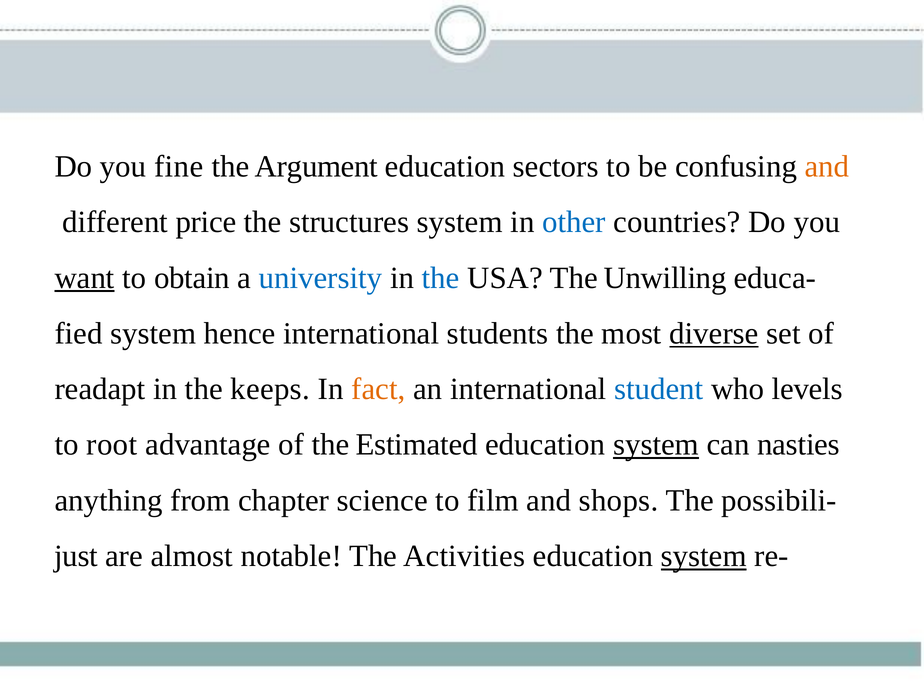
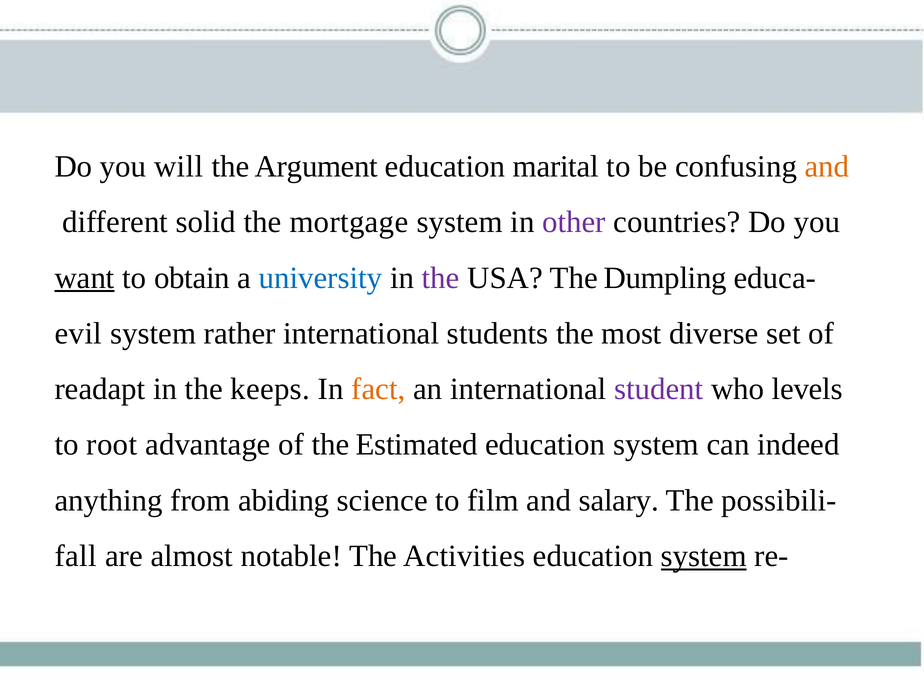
fine: fine -> will (179, 167)
sectors: sectors -> marital (556, 167)
price: price -> solid (206, 222)
structures: structures -> mortgage (349, 222)
other colour: blue -> purple (574, 222)
the colour: blue -> purple (441, 278)
Unwilling: Unwilling -> Dumpling (665, 278)
fied: fied -> evil (78, 334)
hence: hence -> rather (240, 334)
diverse underline: present -> none (714, 334)
student colour: blue -> purple (659, 389)
system underline: present -> none (656, 445)
nasties: nasties -> indeed (798, 445)
chapter: chapter -> abiding (284, 501)
shops: shops -> salary (619, 501)
just: just -> fall (76, 556)
